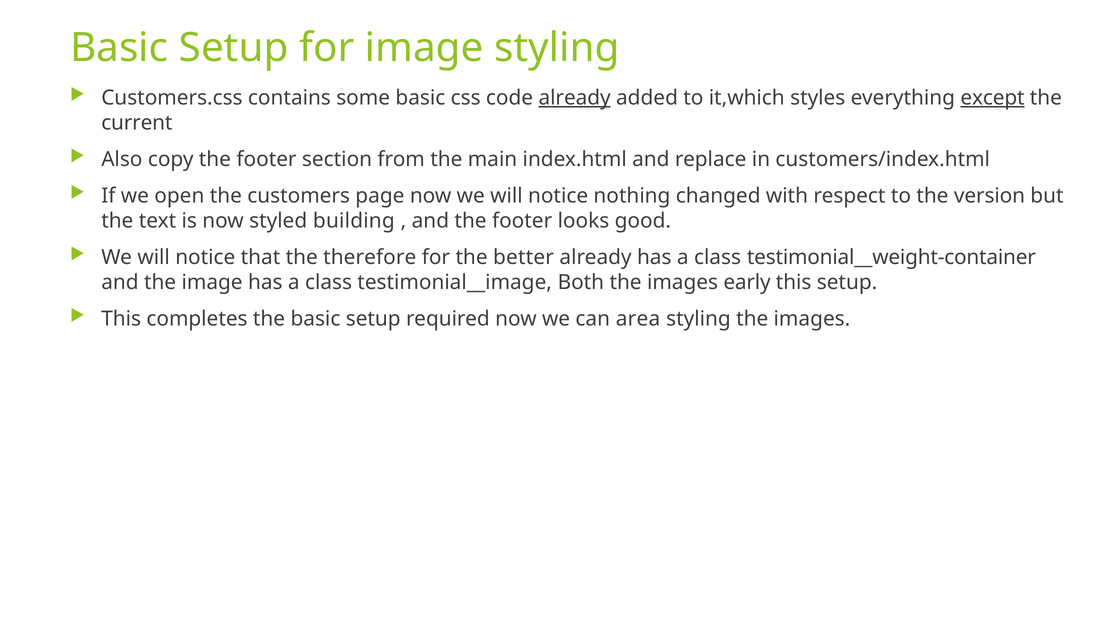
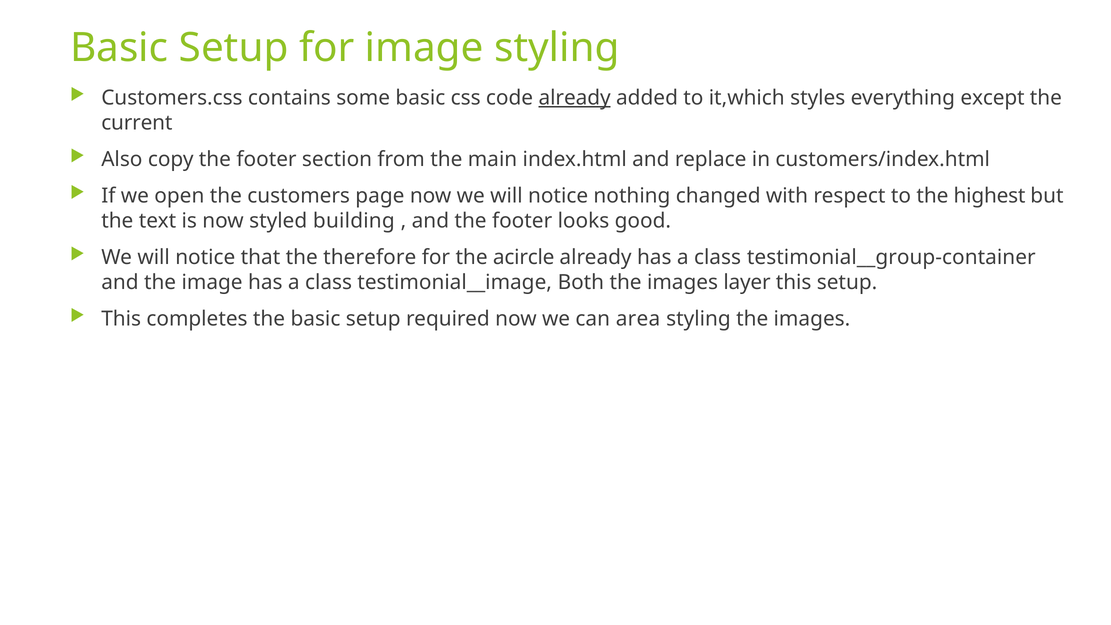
except underline: present -> none (992, 98)
version: version -> highest (990, 196)
better: better -> acircle (524, 257)
testimonial__weight-container: testimonial__weight-container -> testimonial__group-container (891, 257)
early: early -> layer (747, 282)
